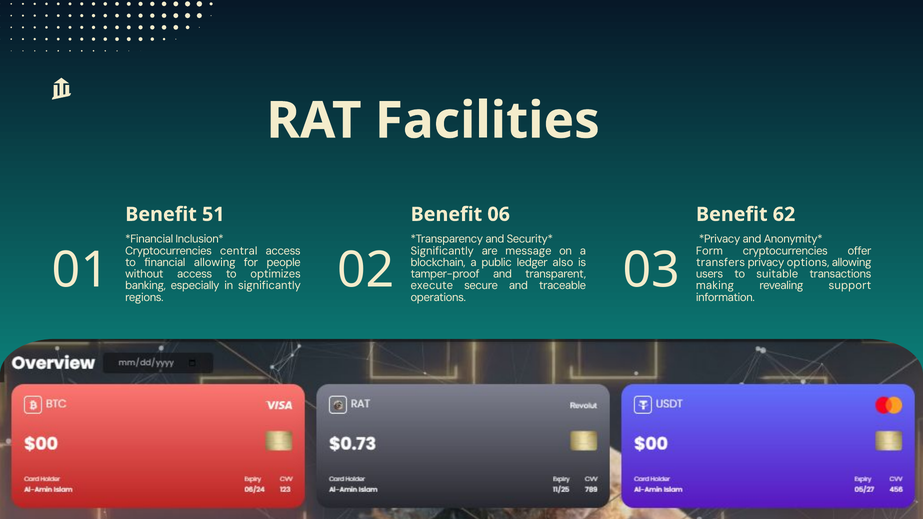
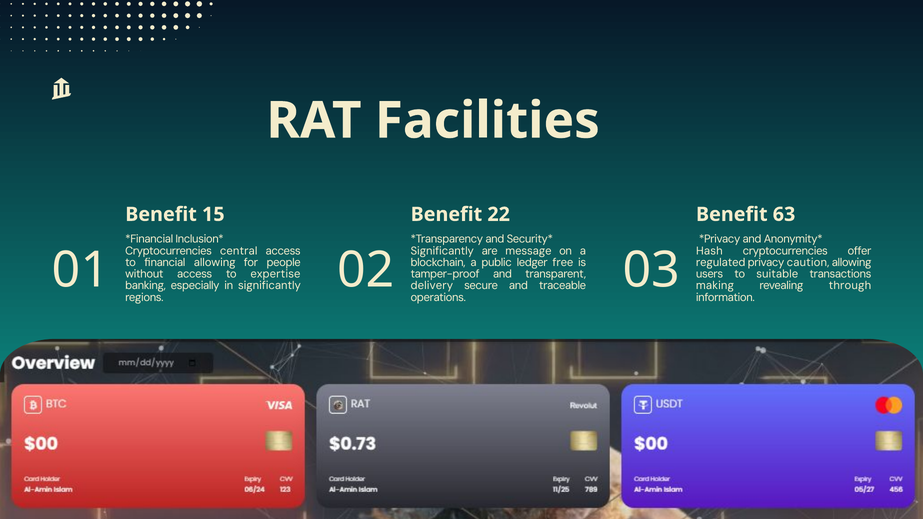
51: 51 -> 15 (213, 214)
06: 06 -> 22 (499, 214)
62: 62 -> 63 (784, 214)
Form: Form -> Hash (709, 251)
also: also -> free (563, 263)
transfers: transfers -> regulated (721, 263)
options: options -> caution (808, 263)
optimizes: optimizes -> expertise (275, 274)
execute: execute -> delivery (432, 286)
support: support -> through (850, 286)
